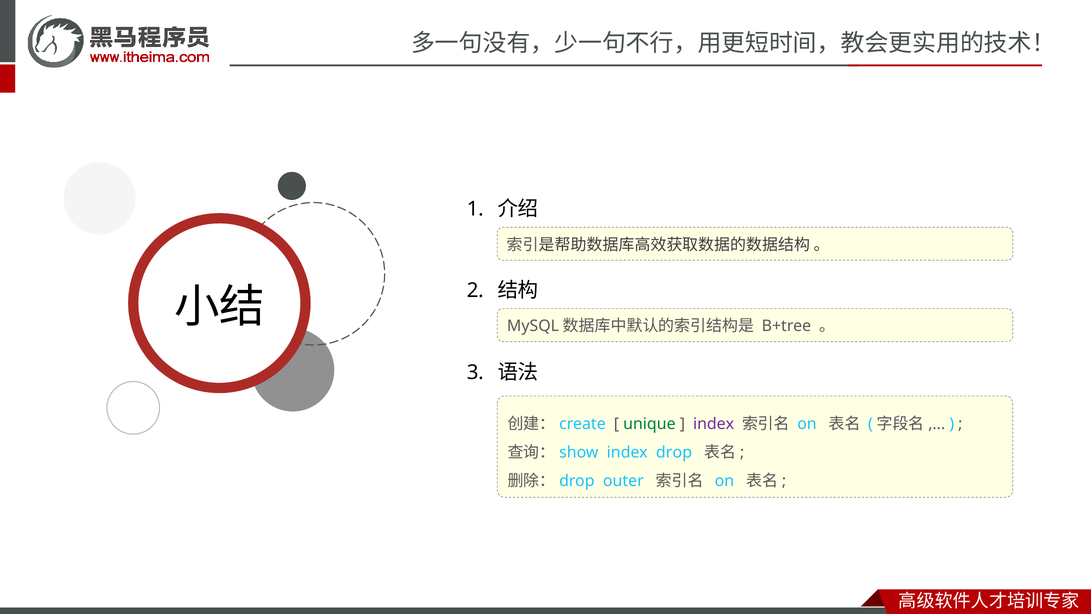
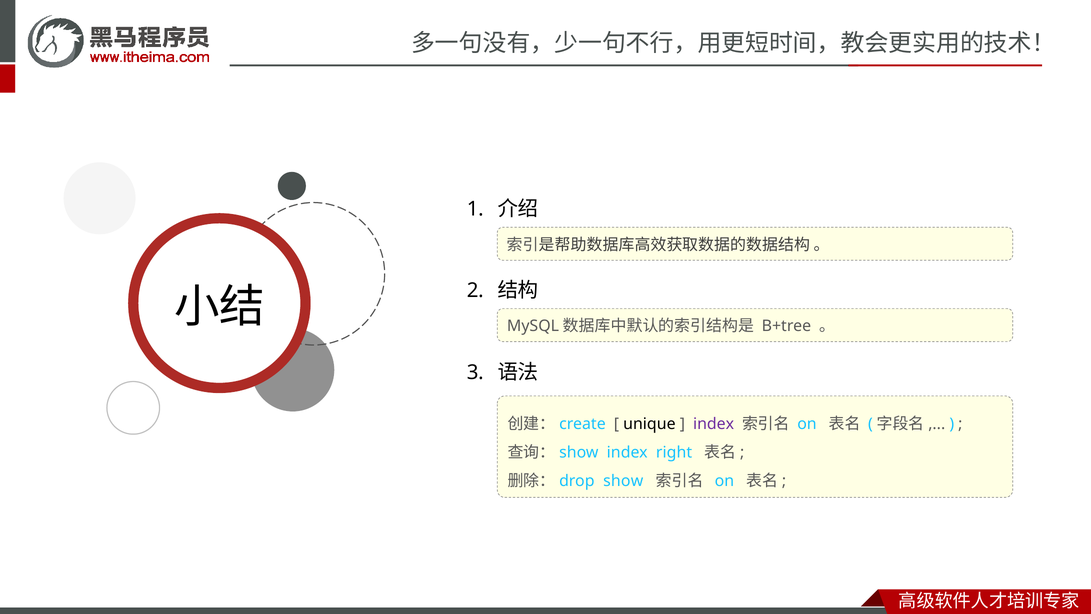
unique colour: green -> black (649, 424)
drop: drop -> right (674, 452)
outer: outer -> show (623, 481)
